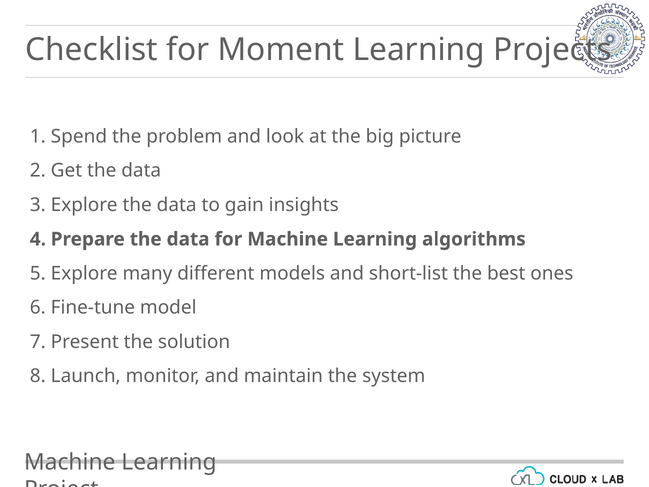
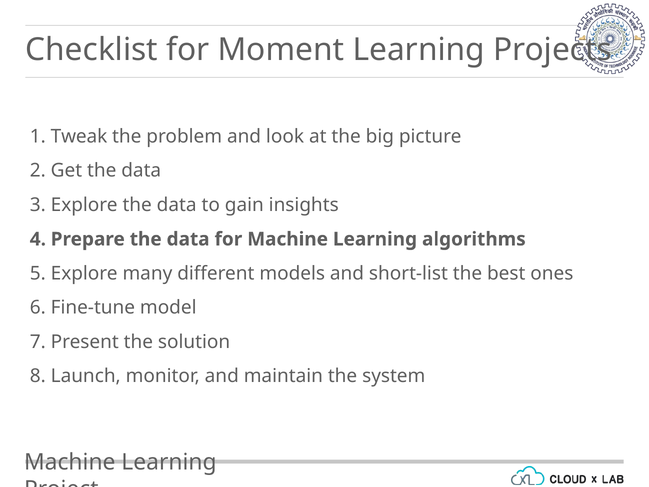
Spend: Spend -> Tweak (79, 136)
